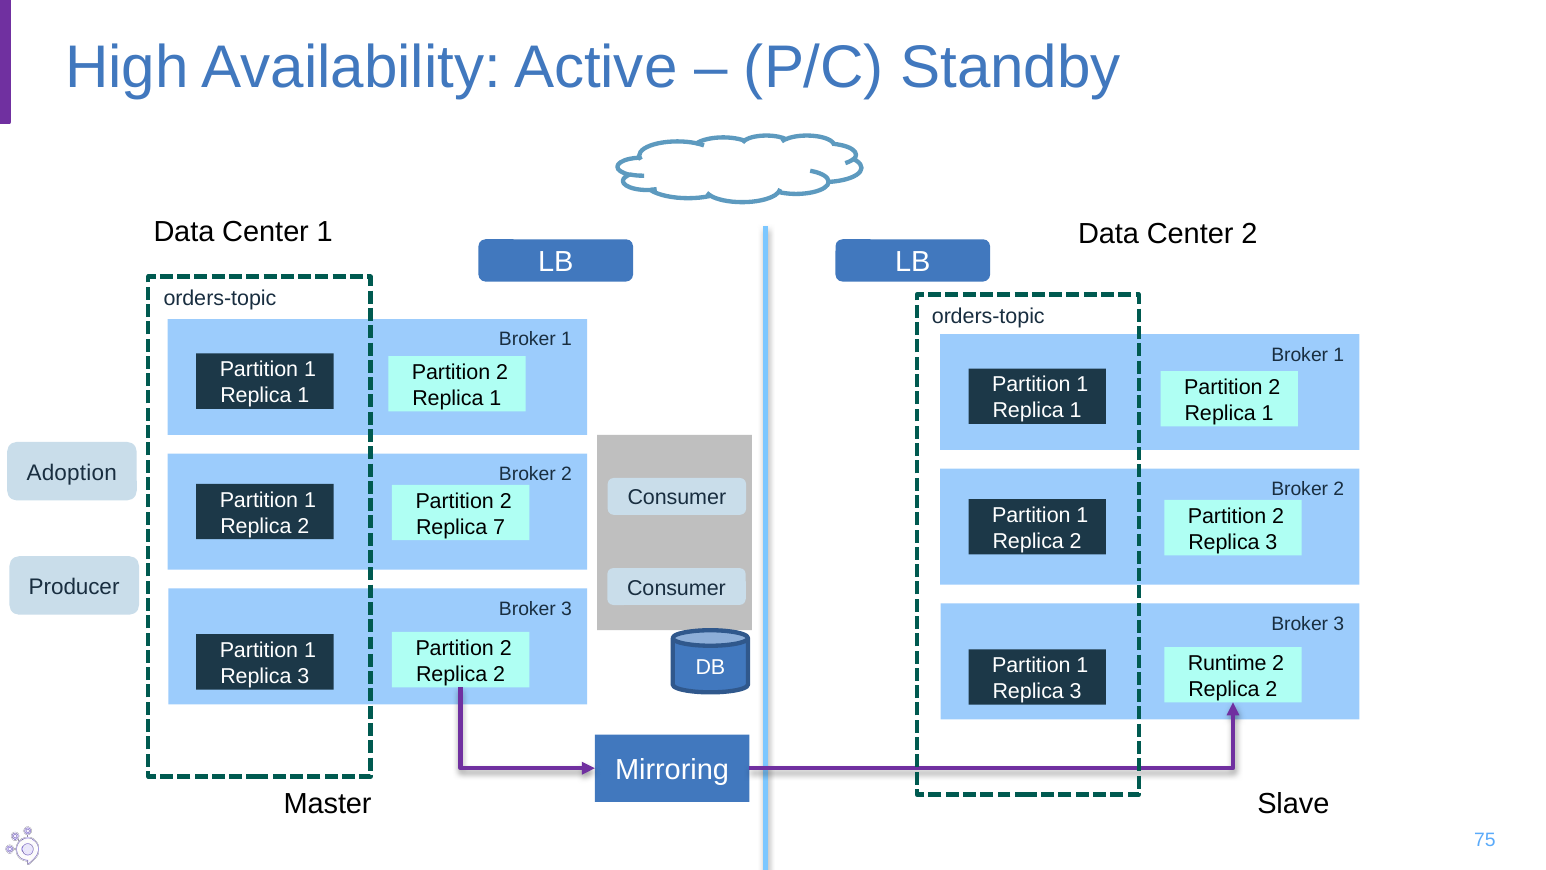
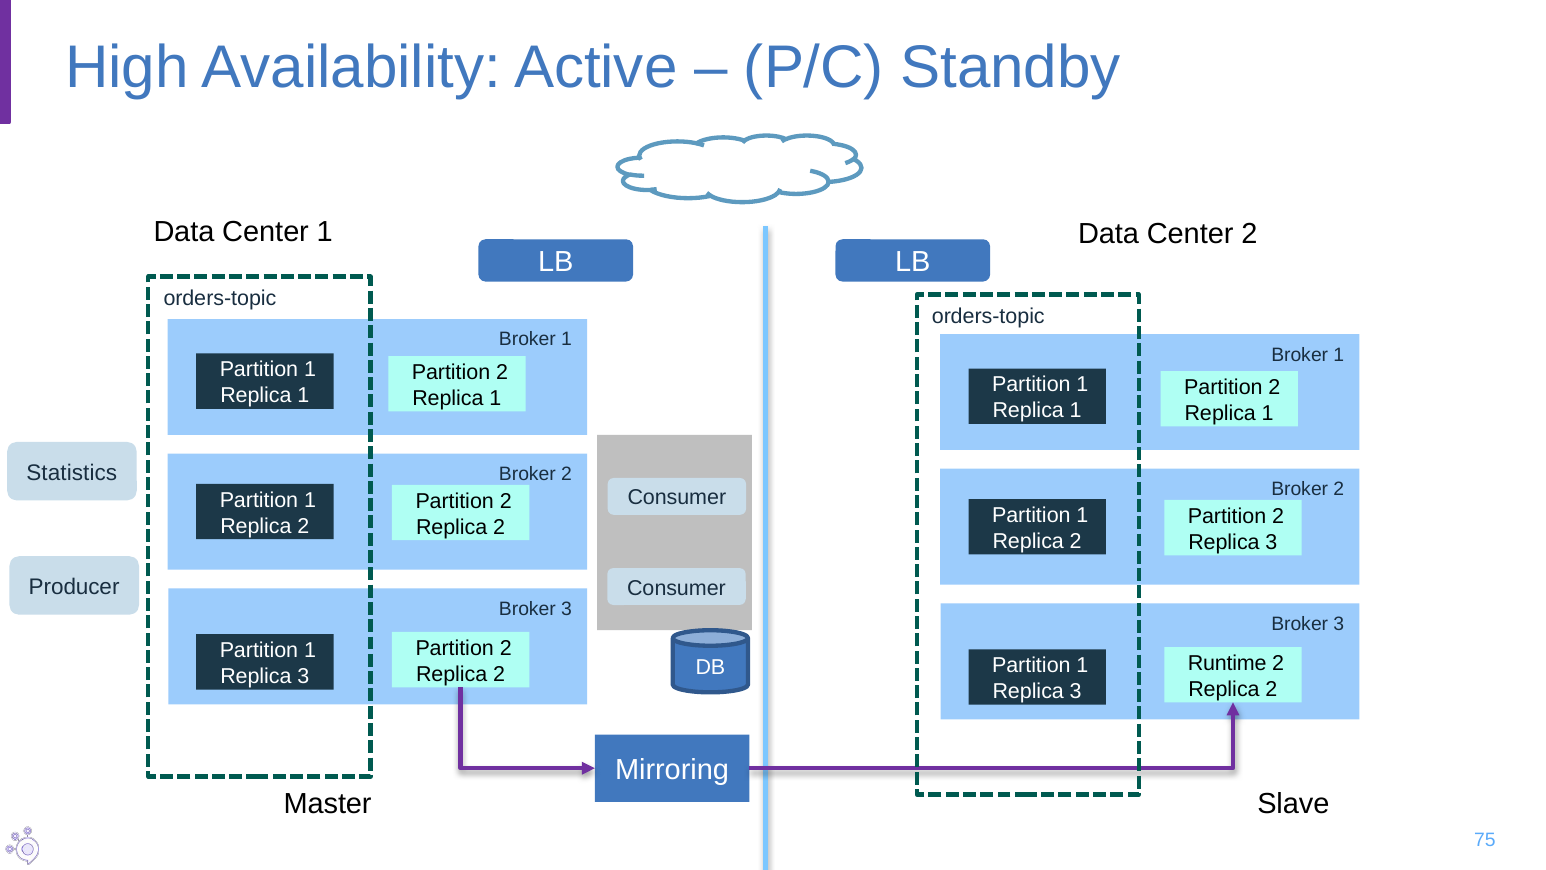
Adoption: Adoption -> Statistics (72, 472)
7: 7 -> 2 (499, 527)
